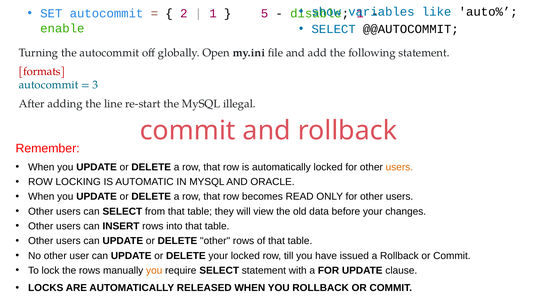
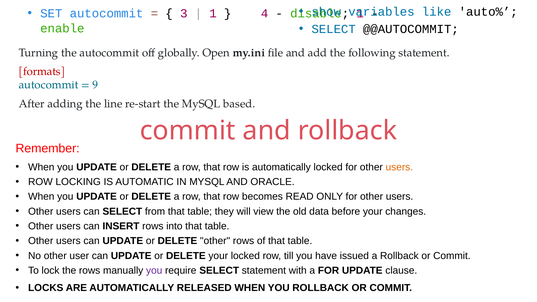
2: 2 -> 3 (184, 14)
5: 5 -> 4 (265, 14)
3: 3 -> 9 (95, 85)
illegal: illegal -> based (239, 104)
you colour: orange -> purple (154, 271)
